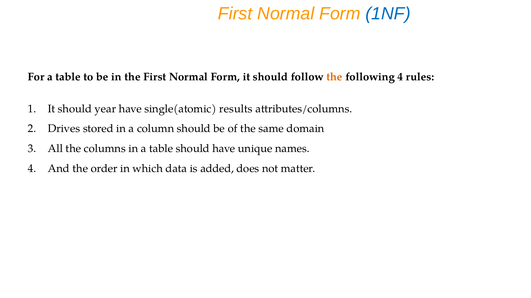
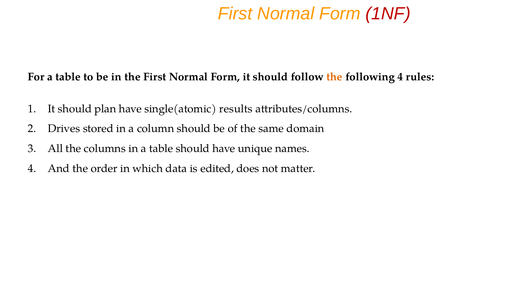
1NF colour: blue -> red (388, 14)
year: year -> plan (105, 109)
added: added -> edited (217, 169)
